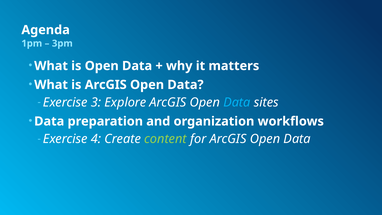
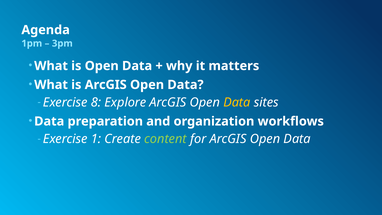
3: 3 -> 8 (96, 102)
Data colour: light blue -> yellow (237, 102)
4: 4 -> 1 (96, 139)
